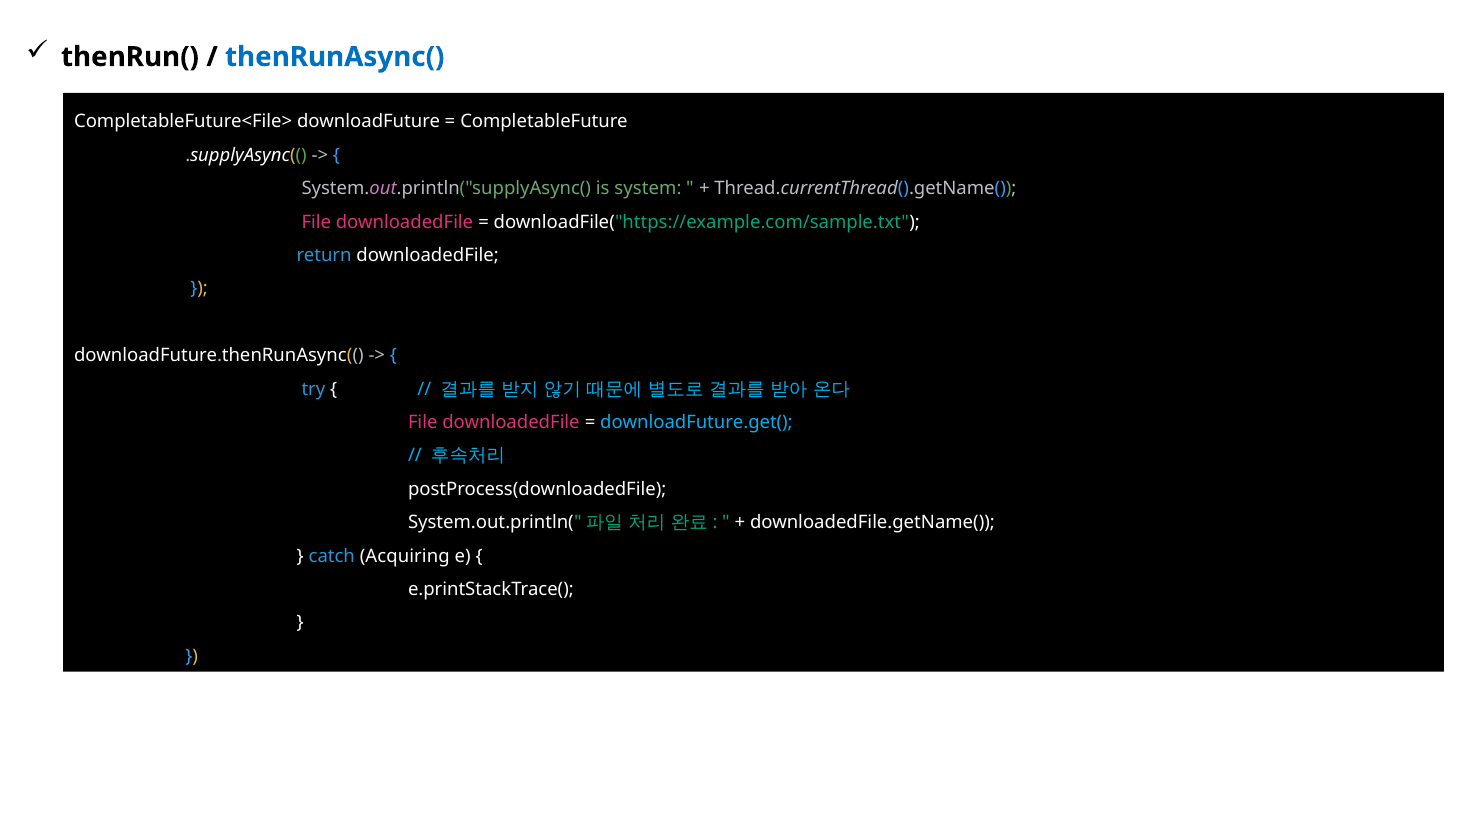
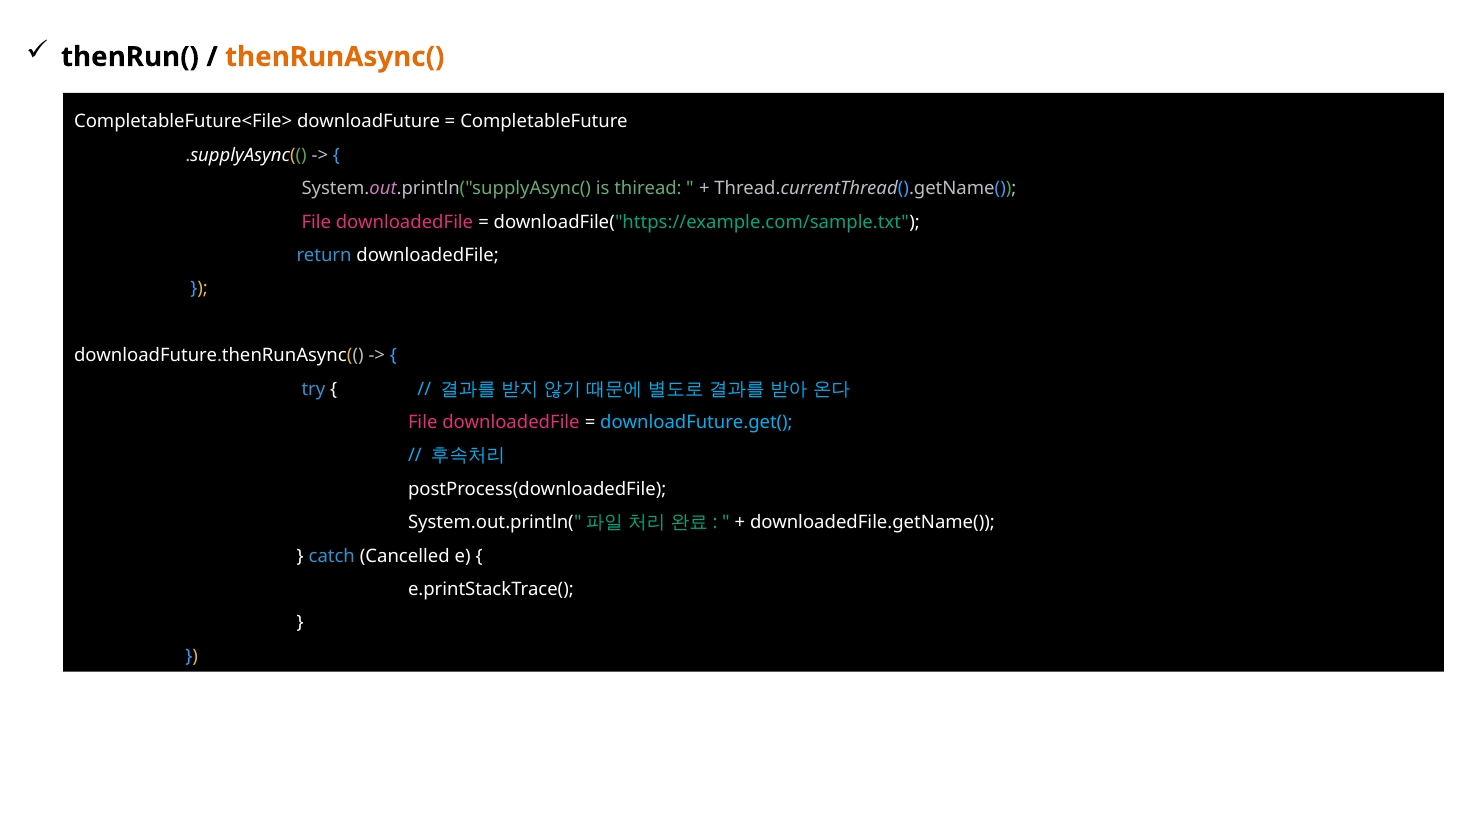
thenRunAsync( colour: blue -> orange (335, 57)
system: system -> thiread (648, 189)
Acquiring: Acquiring -> Cancelled (405, 556)
